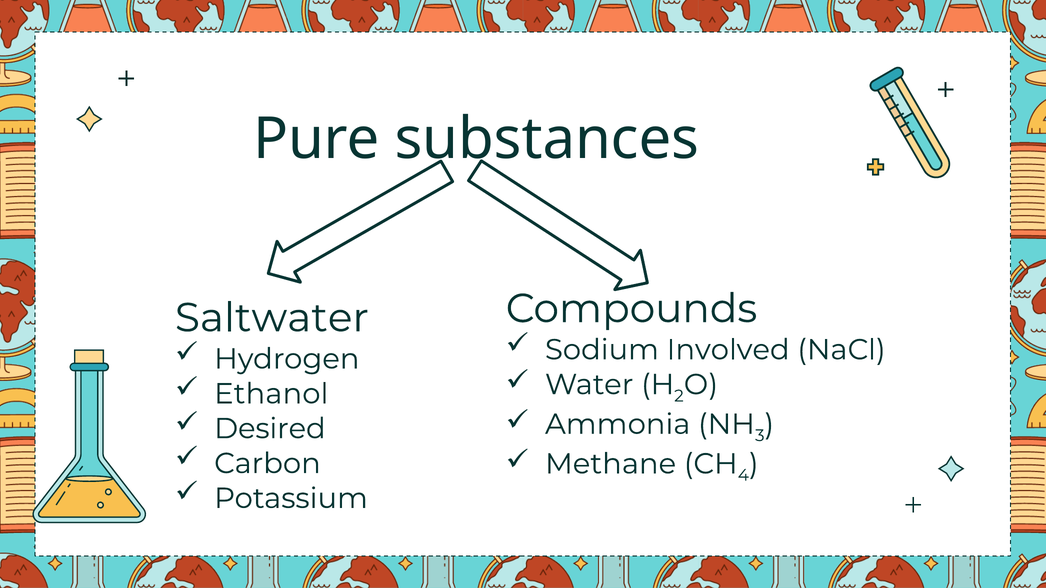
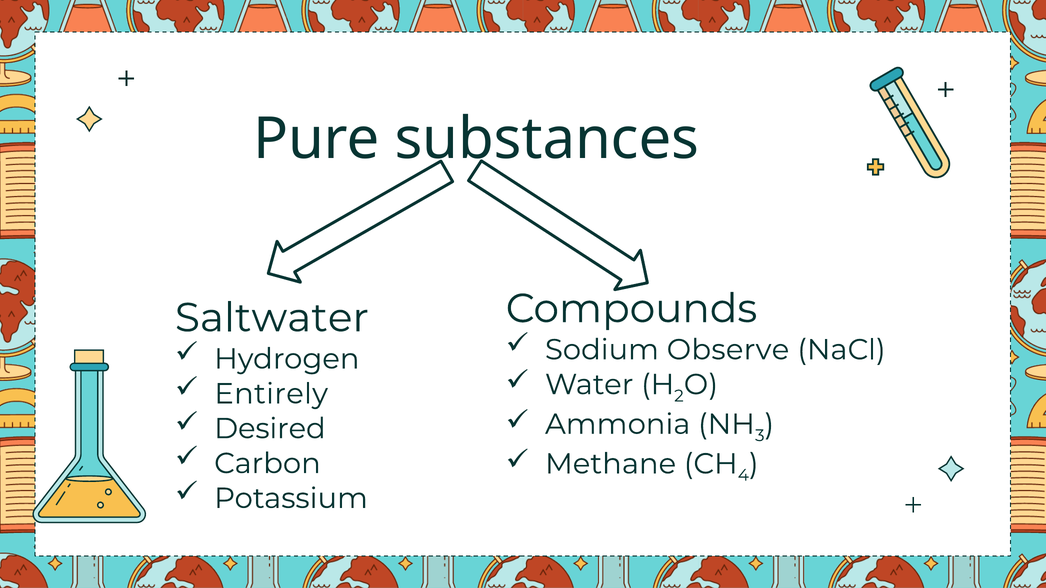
Involved: Involved -> Observe (728, 350)
Ethanol: Ethanol -> Entirely (271, 394)
